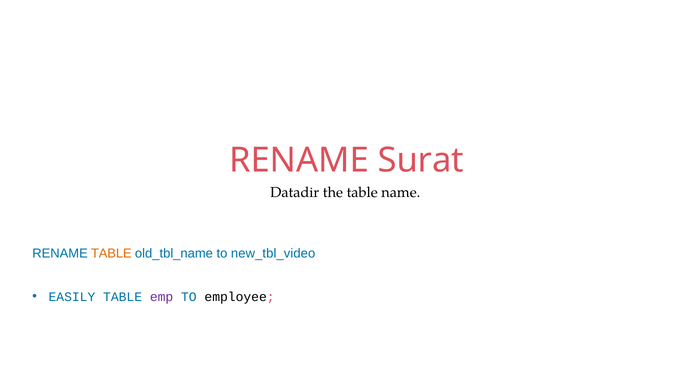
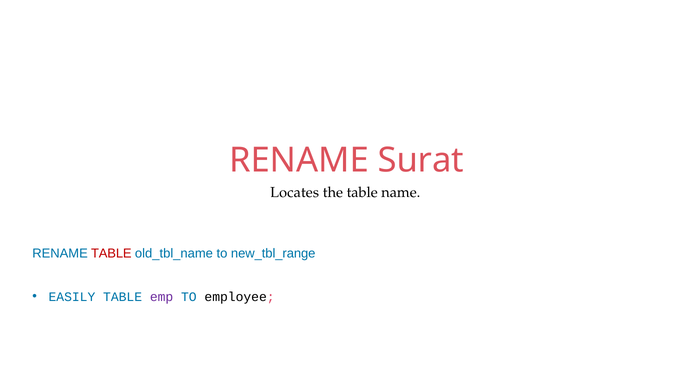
Datadir: Datadir -> Locates (295, 192)
TABLE colour: orange -> red (111, 253)
new_tbl_video: new_tbl_video -> new_tbl_range (273, 253)
